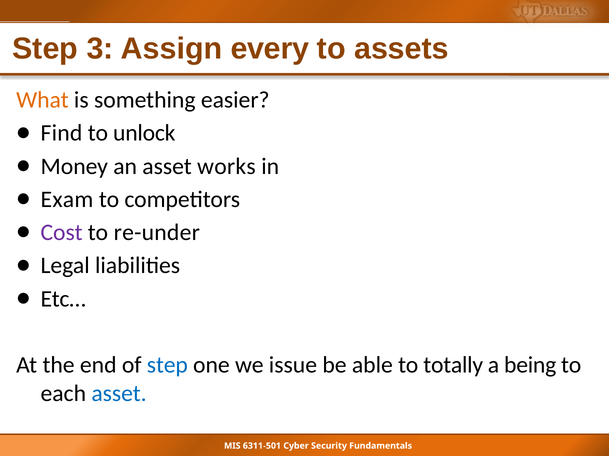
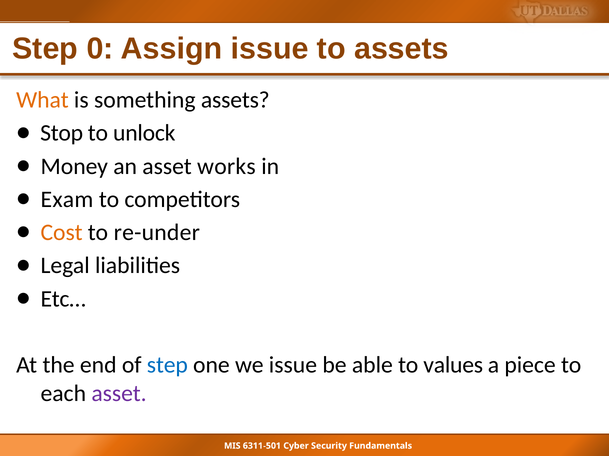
3: 3 -> 0 (100, 49)
Assign every: every -> issue (270, 49)
something easier: easier -> assets (235, 100)
Find: Find -> Stop (62, 133)
Cost colour: purple -> orange (62, 233)
totally: totally -> values (453, 366)
being: being -> piece (530, 366)
asset colour: blue -> purple (119, 394)
